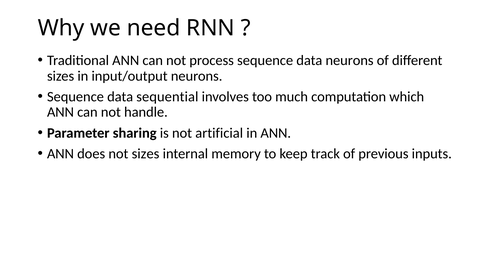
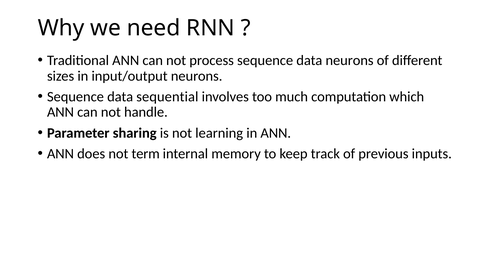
artificial: artificial -> learning (219, 133)
not sizes: sizes -> term (146, 154)
